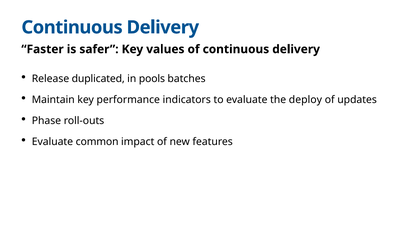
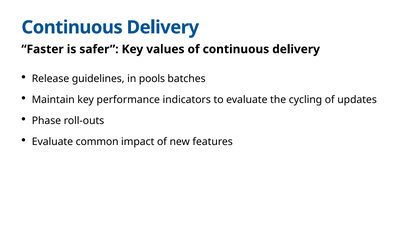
duplicated: duplicated -> guidelines (98, 79)
deploy: deploy -> cycling (305, 100)
